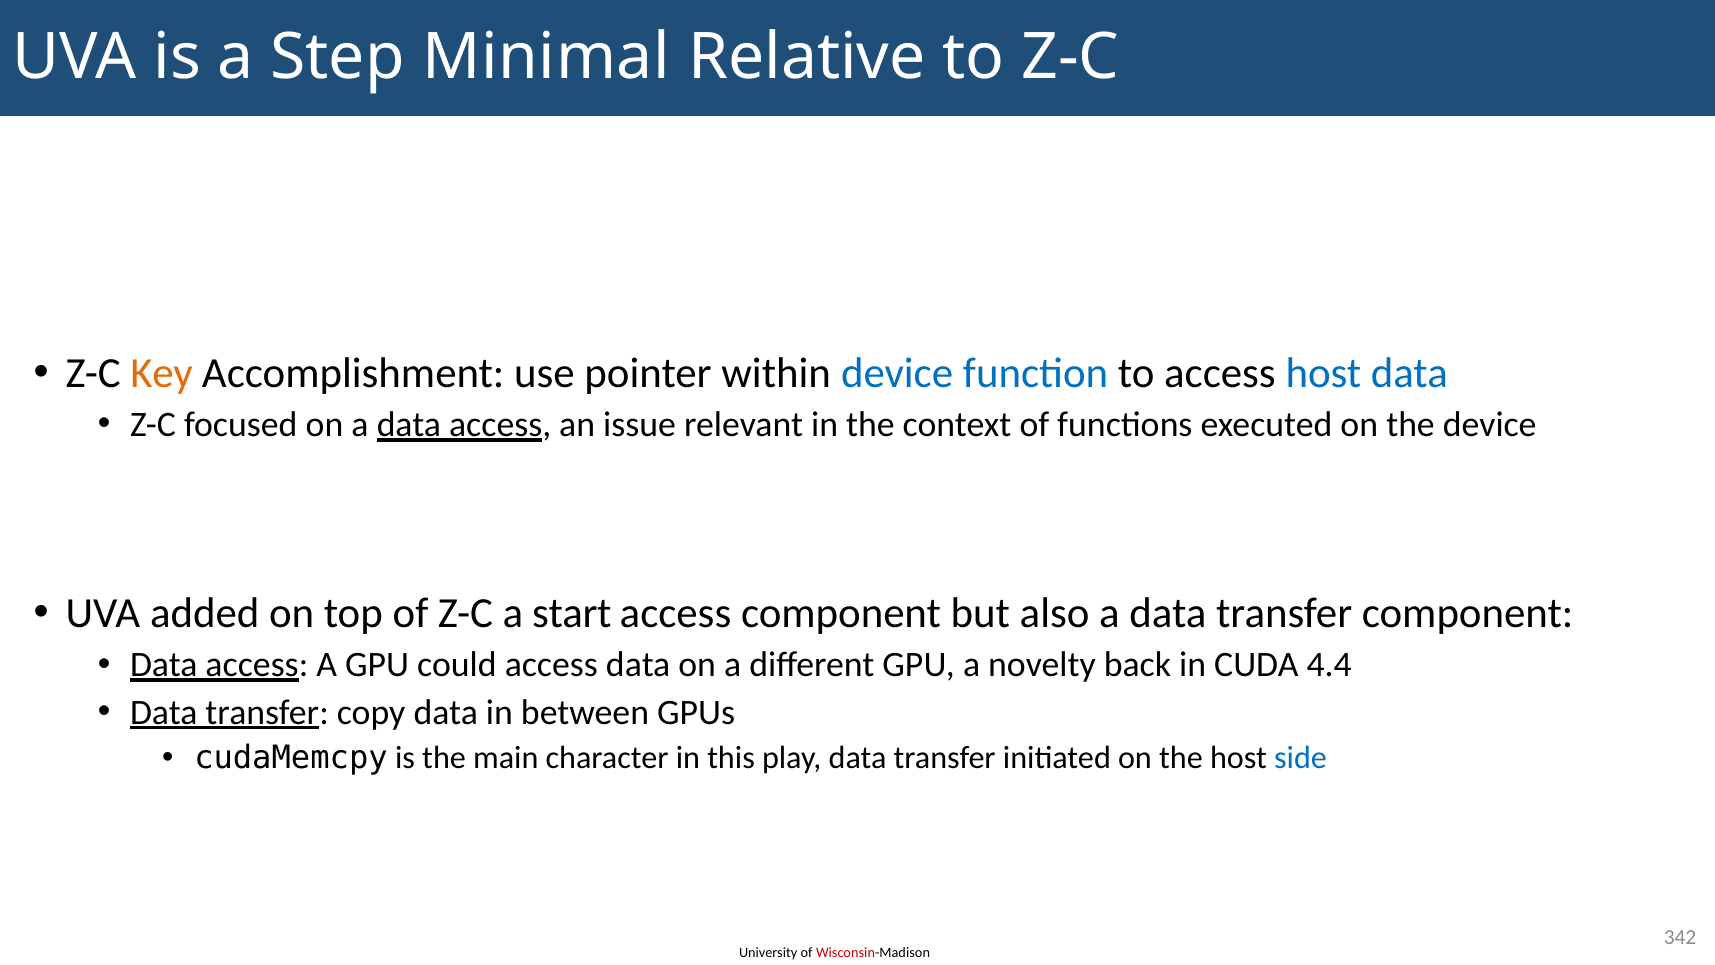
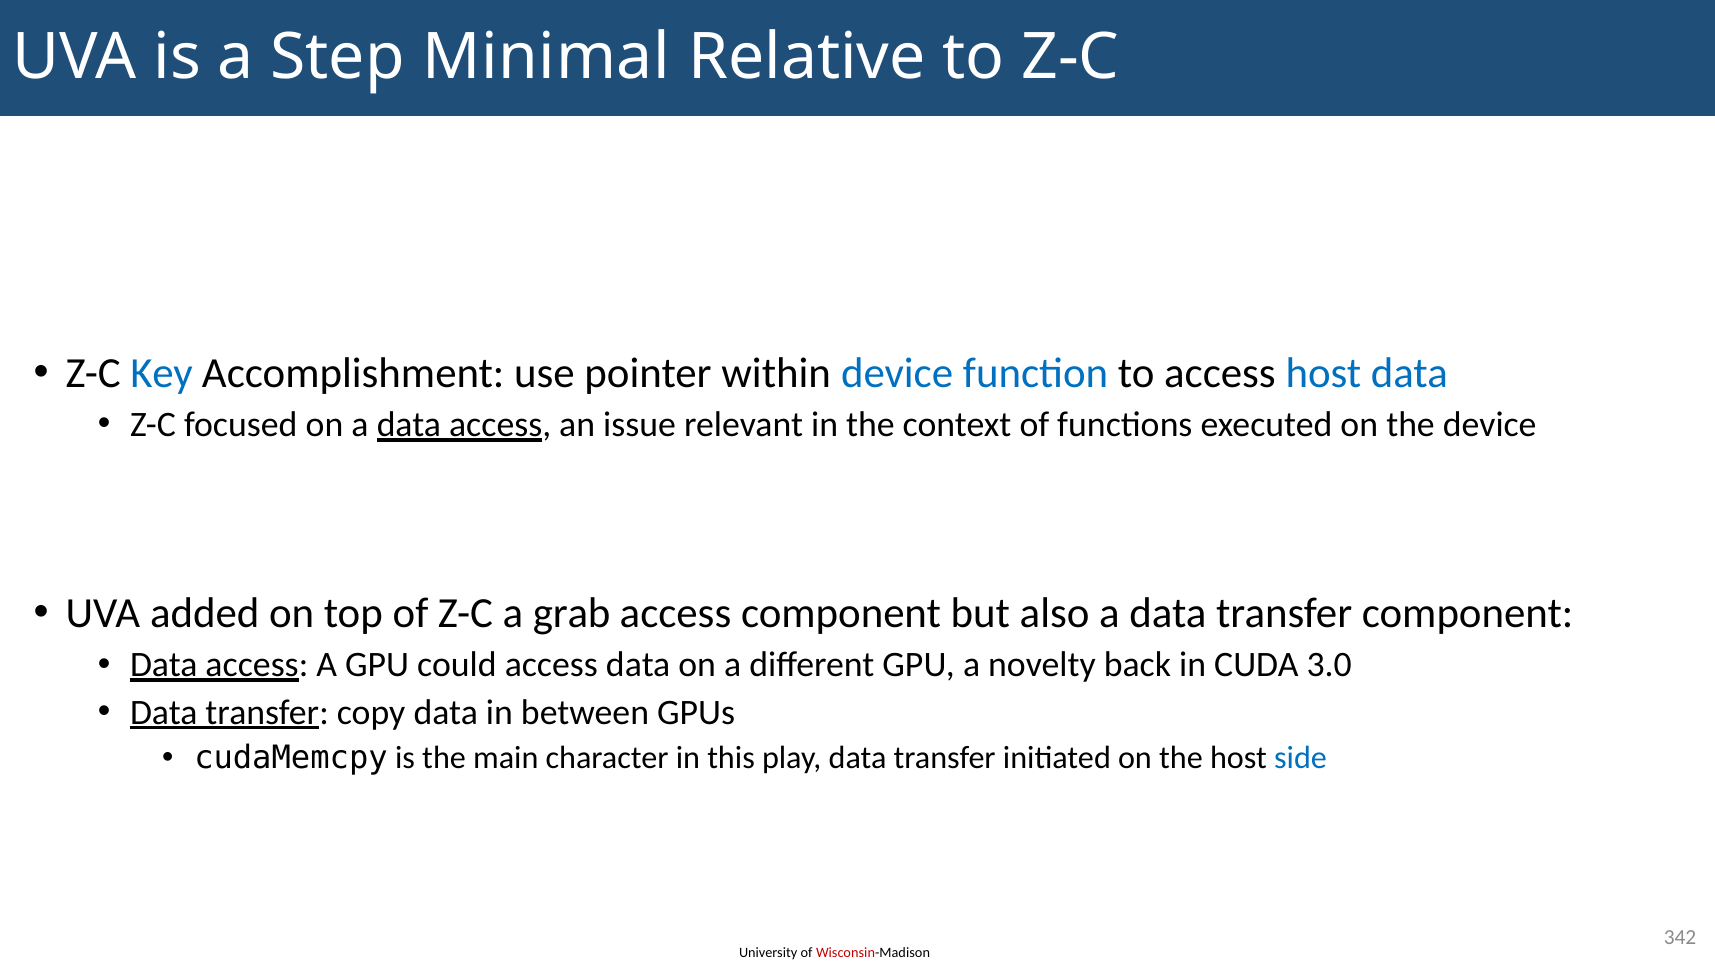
Key colour: orange -> blue (162, 373)
start: start -> grab (572, 613)
4.4: 4.4 -> 3.0 (1329, 664)
